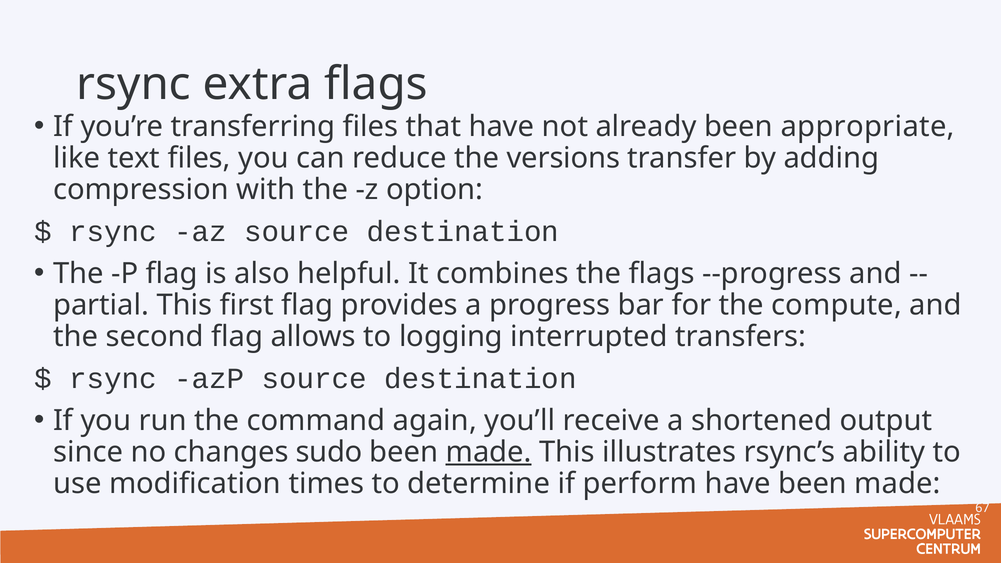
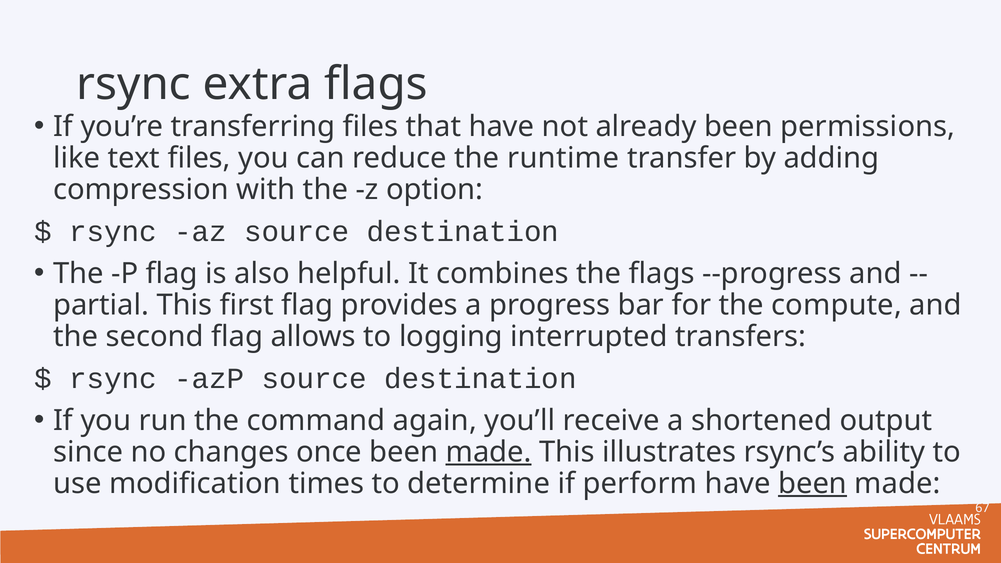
appropriate: appropriate -> permissions (868, 126)
versions: versions -> runtime (563, 158)
sudo: sudo -> once (329, 452)
been underline: none -> present (813, 484)
